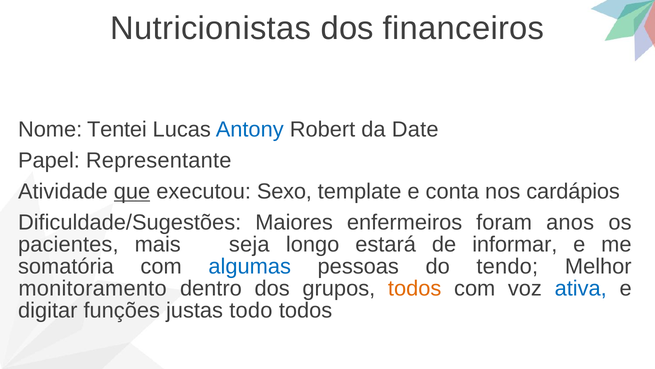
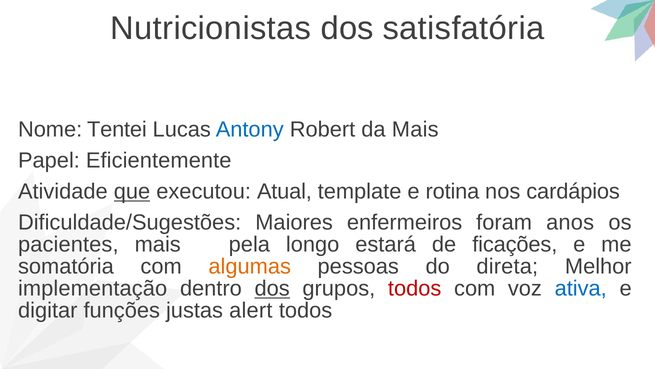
financeiros: financeiros -> satisfatória (464, 29)
da Date: Date -> Mais (415, 129)
Representante: Representante -> Eficientemente (159, 160)
Sexo: Sexo -> Atual (284, 191)
conta: conta -> rotina (452, 191)
seja: seja -> pela (249, 244)
informar: informar -> ficações (515, 244)
algumas colour: blue -> orange (250, 266)
tendo: tendo -> direta (507, 266)
monitoramento: monitoramento -> implementação (93, 288)
dos underline: none -> present (272, 288)
todos colour: orange -> red (415, 288)
todo: todo -> alert (251, 310)
